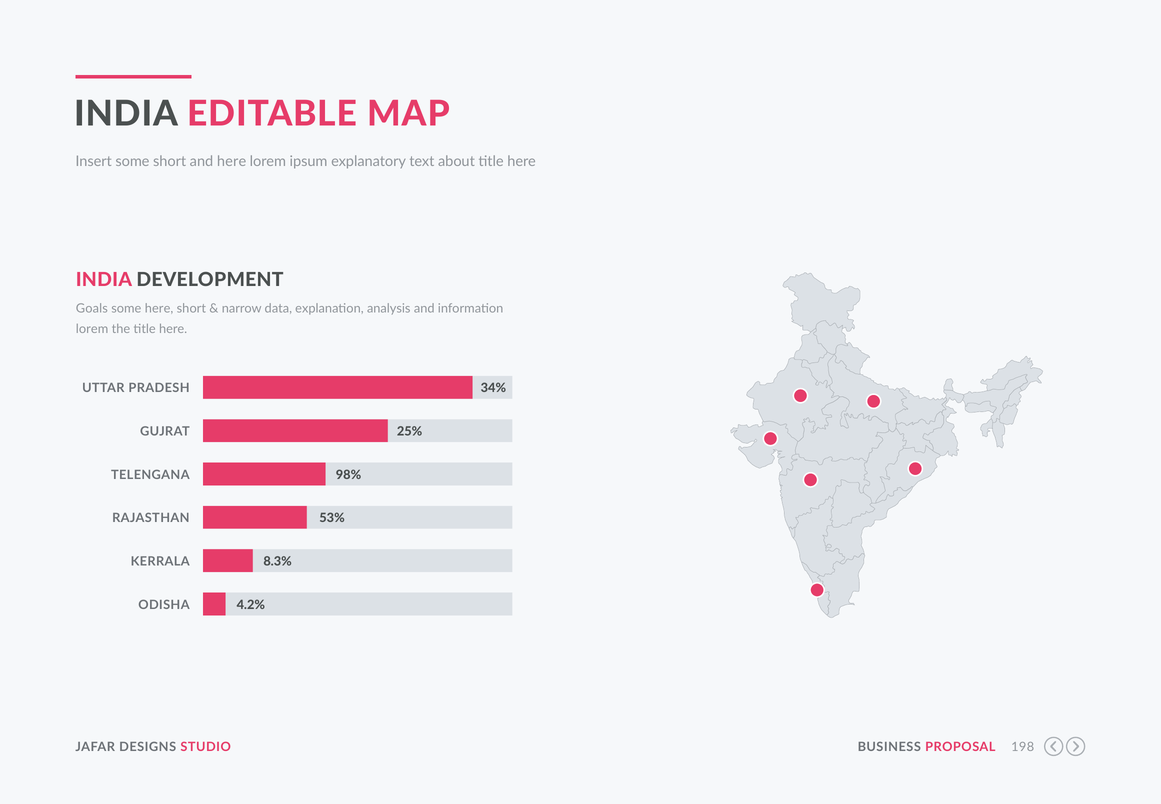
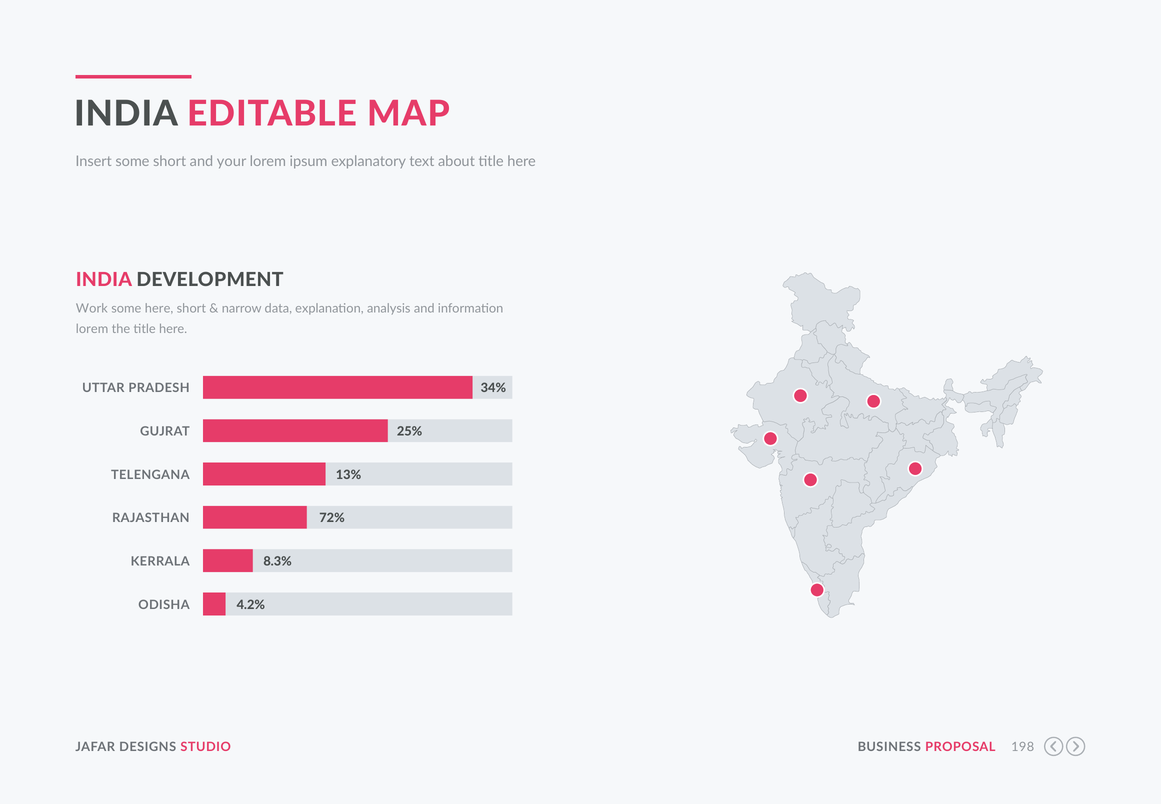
and here: here -> your (232, 162)
Goals: Goals -> Work (92, 309)
98%: 98% -> 13% (349, 475)
53%: 53% -> 72% (332, 518)
